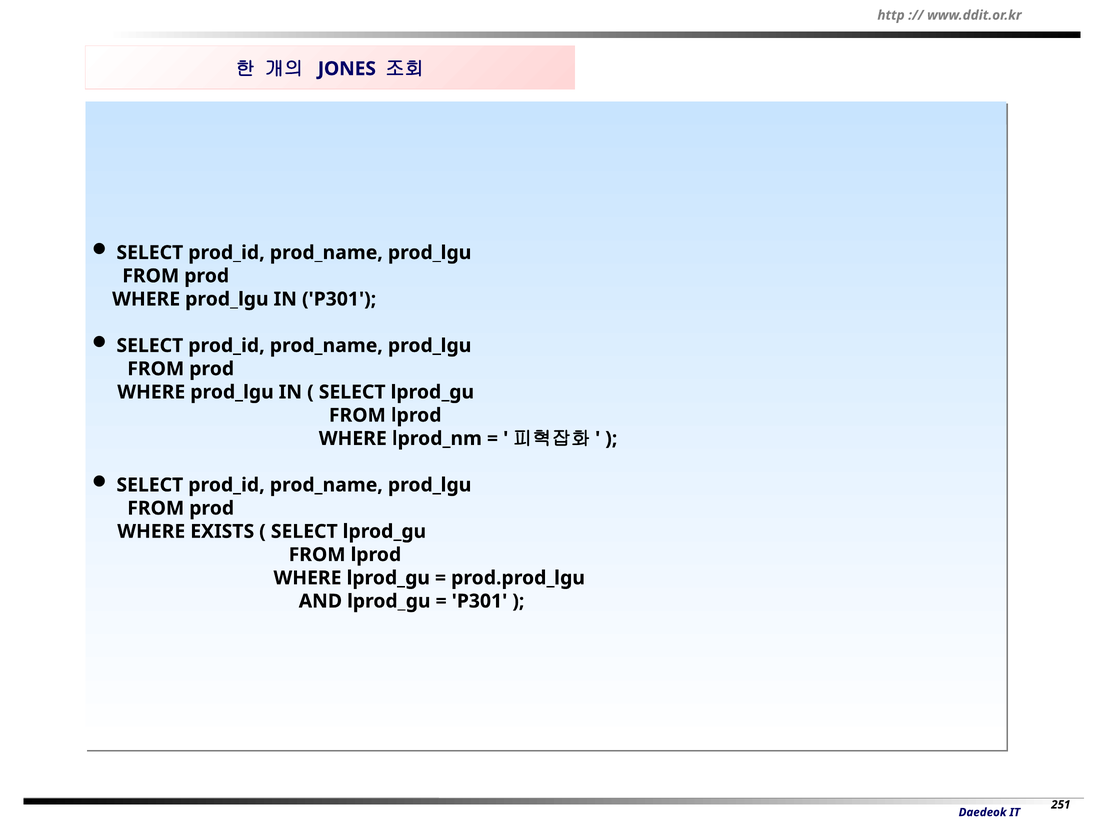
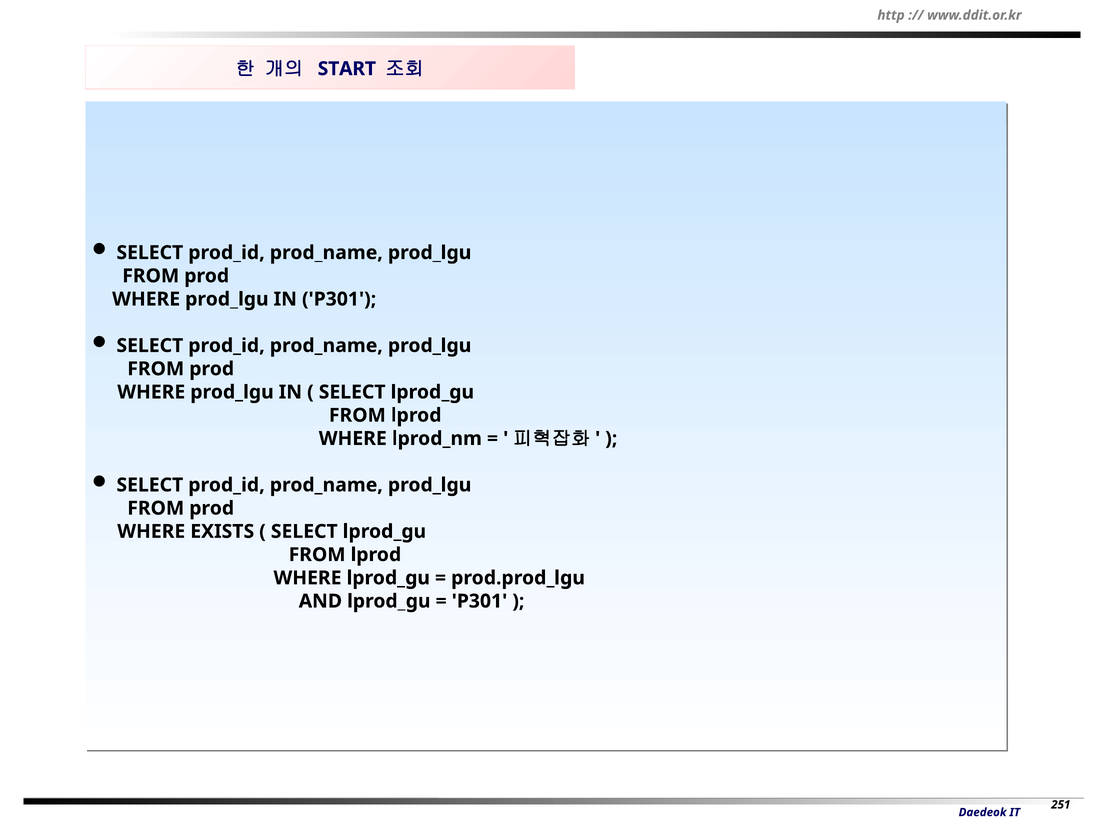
JONES: JONES -> START (347, 69)
